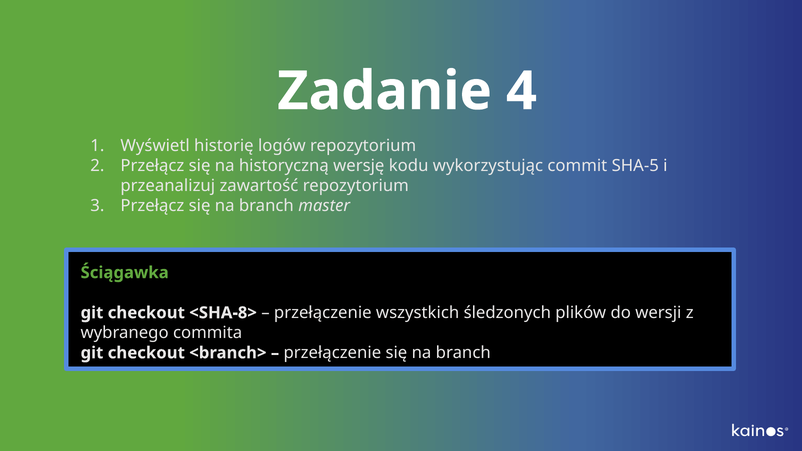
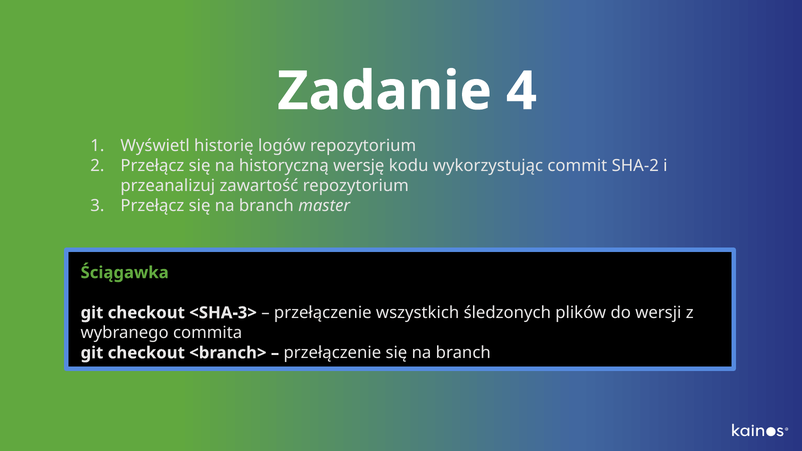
SHA-5: SHA-5 -> SHA-2 (635, 166)
<SHA-8>: <SHA-8> -> <SHA-3> (223, 313)
